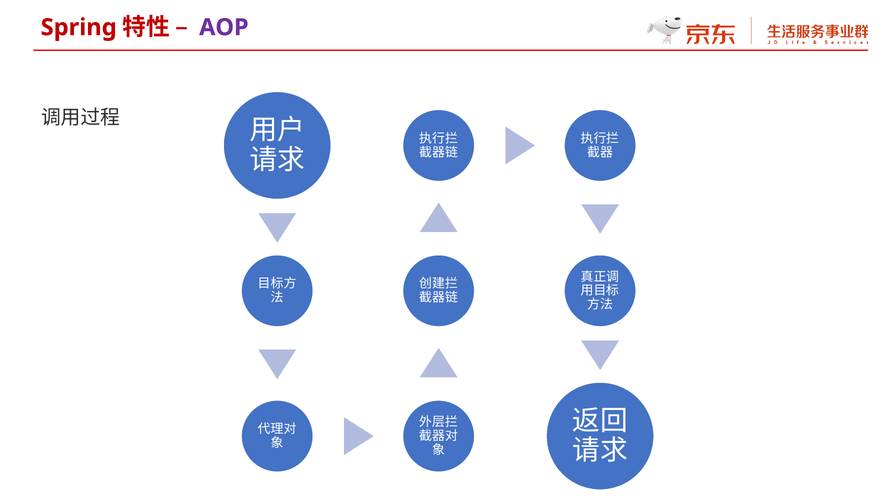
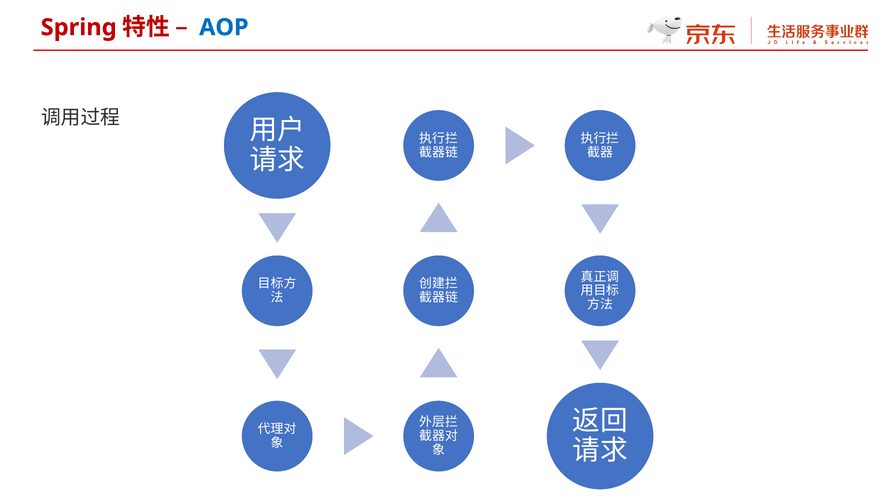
AOP colour: purple -> blue (224, 27)
